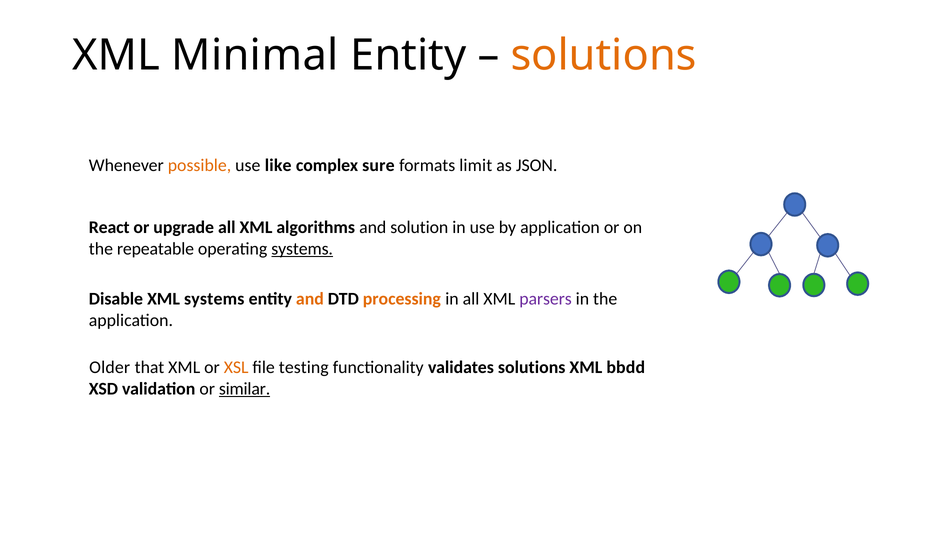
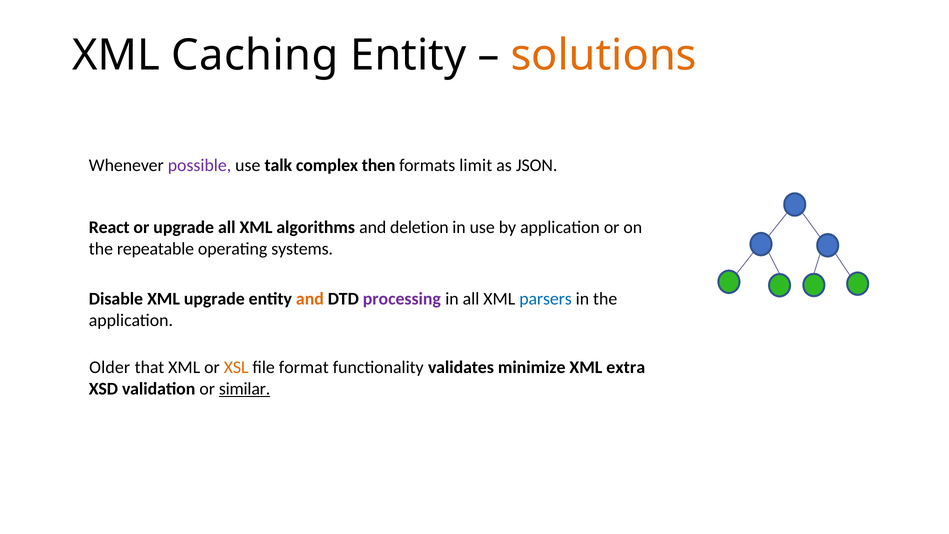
Minimal: Minimal -> Caching (255, 55)
possible colour: orange -> purple (199, 165)
like: like -> talk (278, 165)
sure: sure -> then (379, 165)
solution: solution -> deletion (419, 227)
systems underline: present -> none (302, 249)
XML systems: systems -> upgrade (214, 299)
processing colour: orange -> purple (402, 299)
parsers colour: purple -> blue (546, 299)
testing: testing -> format (304, 367)
validates solutions: solutions -> minimize (532, 367)
bbdd: bbdd -> extra (626, 367)
